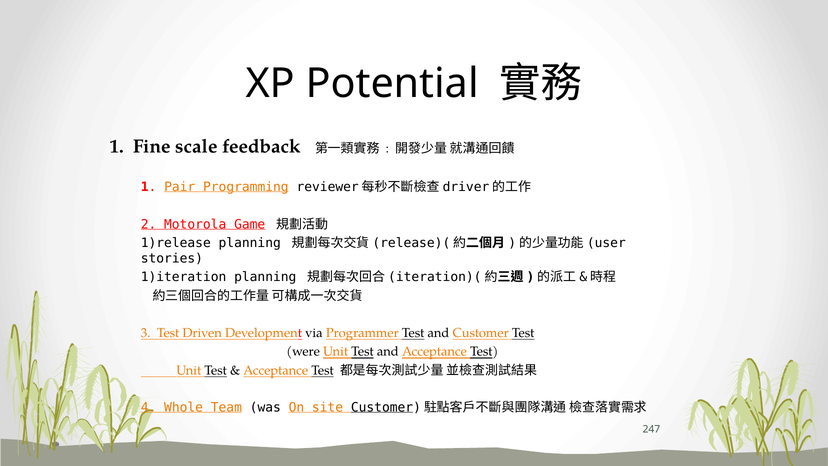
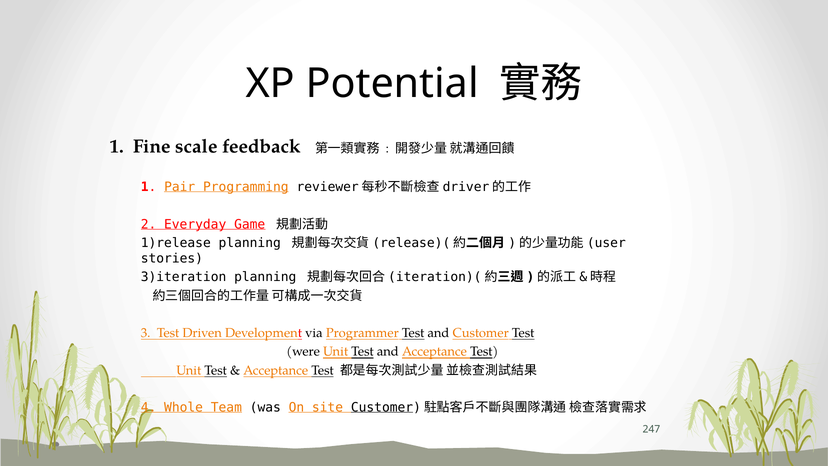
Motorola: Motorola -> Everyday (195, 224)
1)iteration: 1)iteration -> 3)iteration (184, 277)
